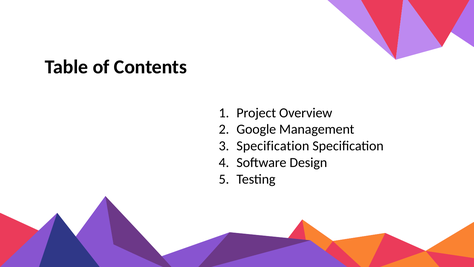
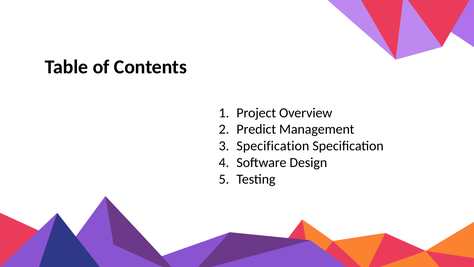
Google: Google -> Predict (256, 129)
